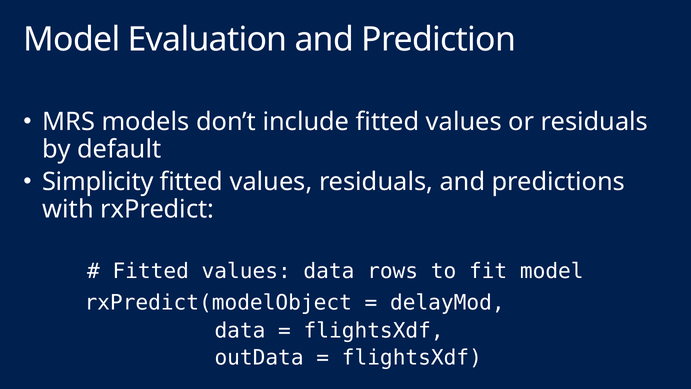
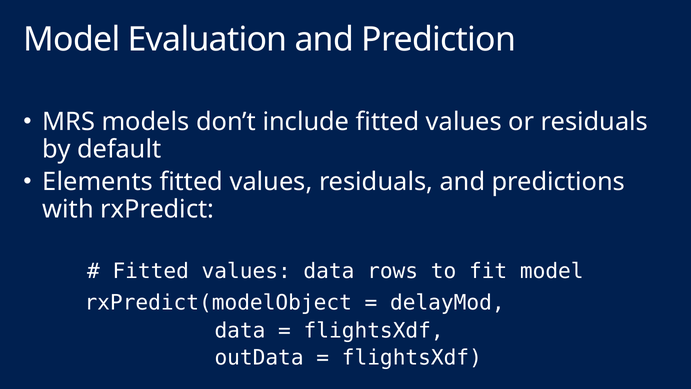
Simplicity: Simplicity -> Elements (98, 182)
